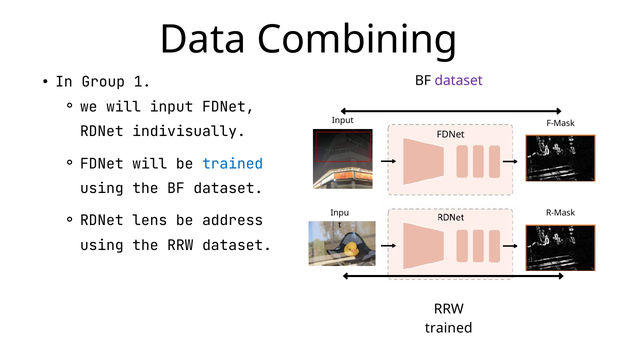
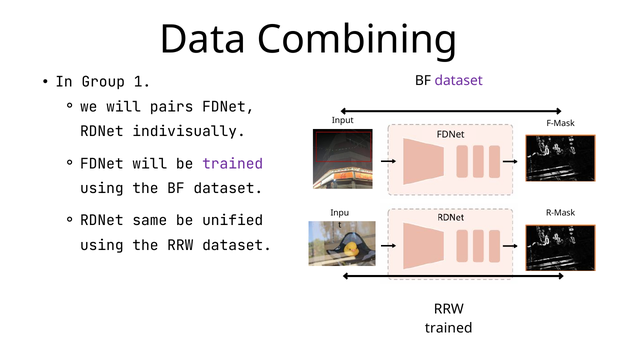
will input: input -> pairs (172, 107)
trained colour: blue -> purple (233, 164)
lens: lens -> same (150, 221)
address: address -> unified (233, 221)
